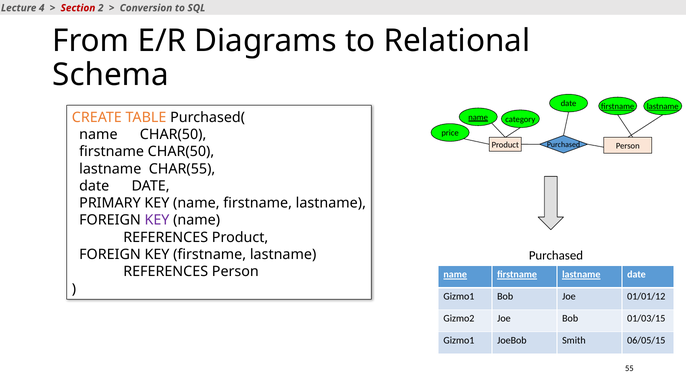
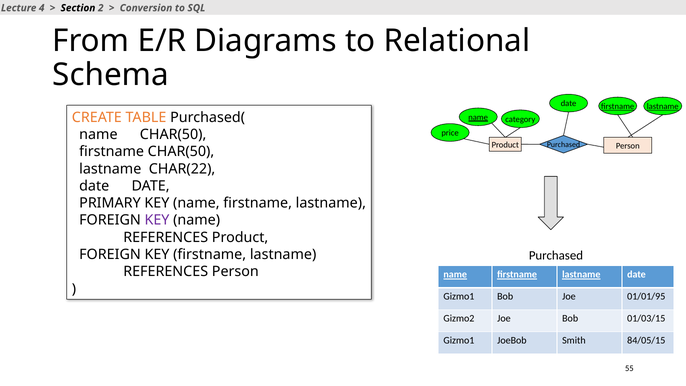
Section colour: red -> black (78, 8)
CHAR(55: CHAR(55 -> CHAR(22 (182, 169)
01/01/12: 01/01/12 -> 01/01/95 (646, 296)
06/05/15: 06/05/15 -> 84/05/15 (646, 340)
